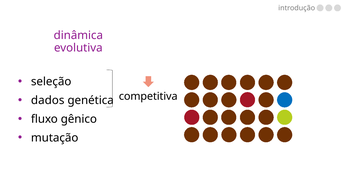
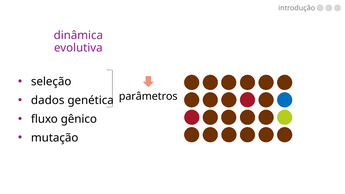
competitiva: competitiva -> parâmetros (148, 96)
